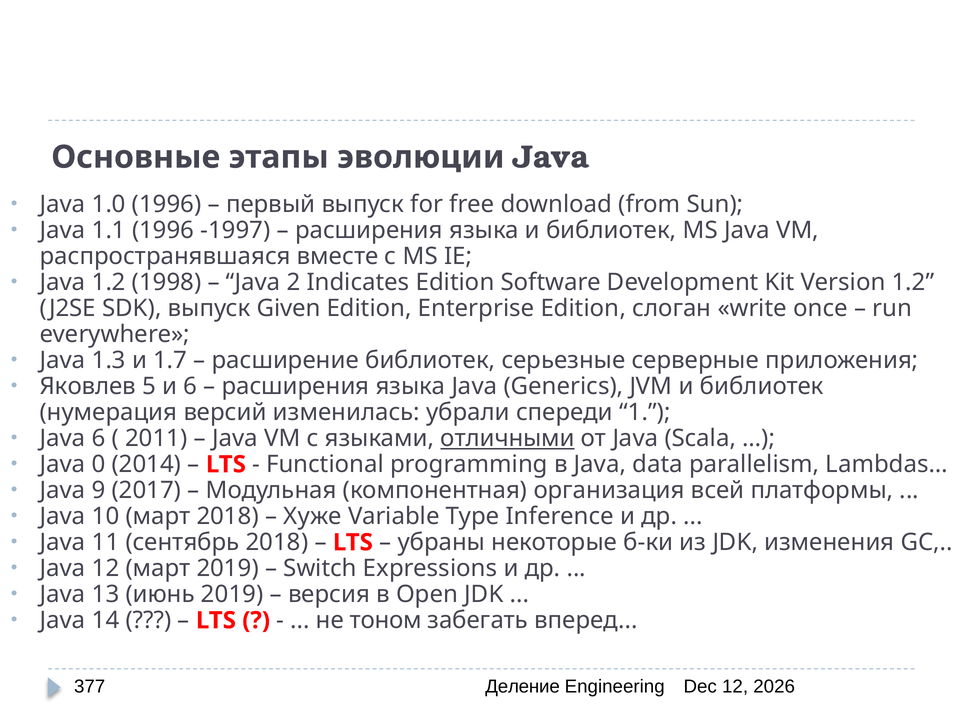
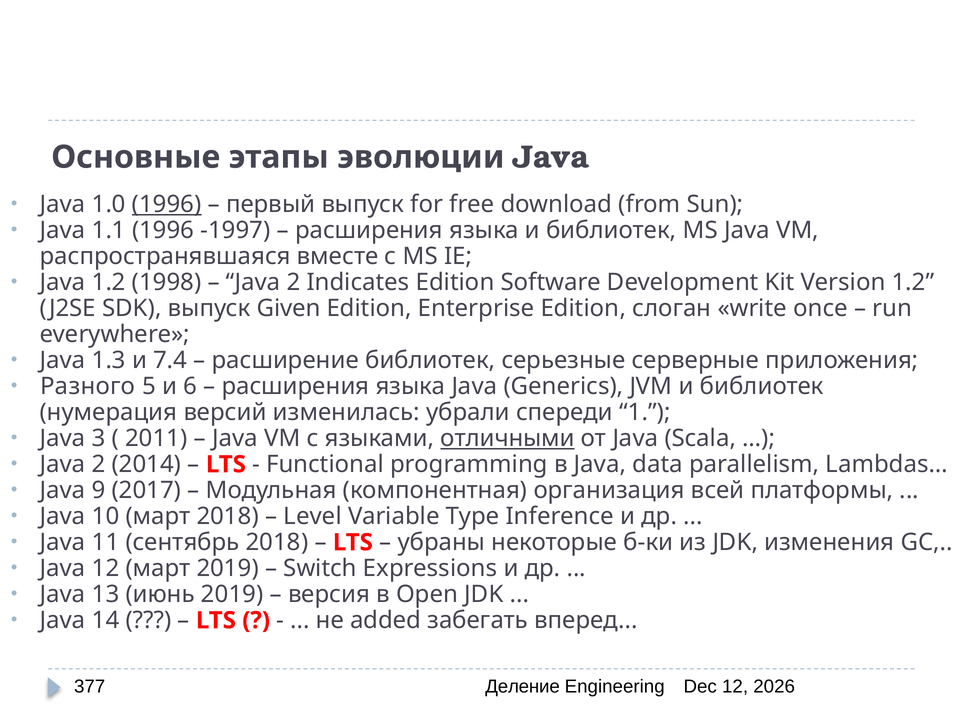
1996 underline: none -> present (167, 204)
1.7: 1.7 -> 7.4 (170, 360)
Яковлев: Яковлев -> Разного (88, 387)
Java 6: 6 -> 3 (99, 439)
0: 0 -> 2 (99, 465)
Хуже: Хуже -> Level (313, 517)
тоном: тоном -> added (386, 621)
